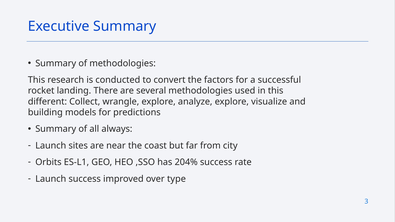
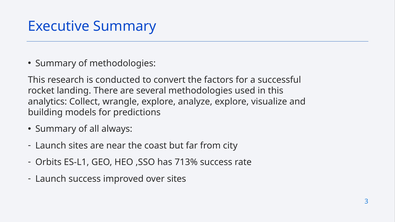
different: different -> analytics (47, 102)
204%: 204% -> 713% (186, 162)
over type: type -> sites (177, 179)
